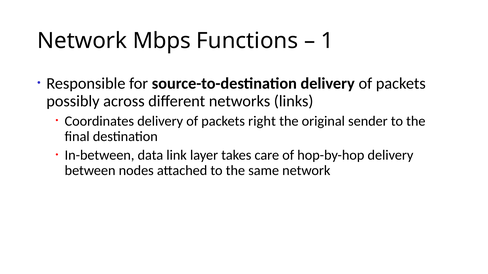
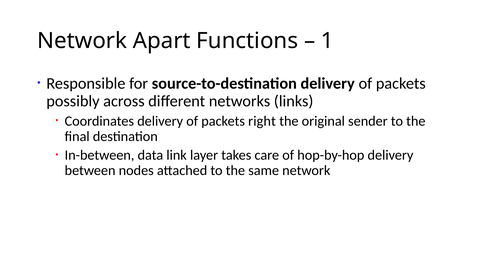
Mbps: Mbps -> Apart (162, 41)
